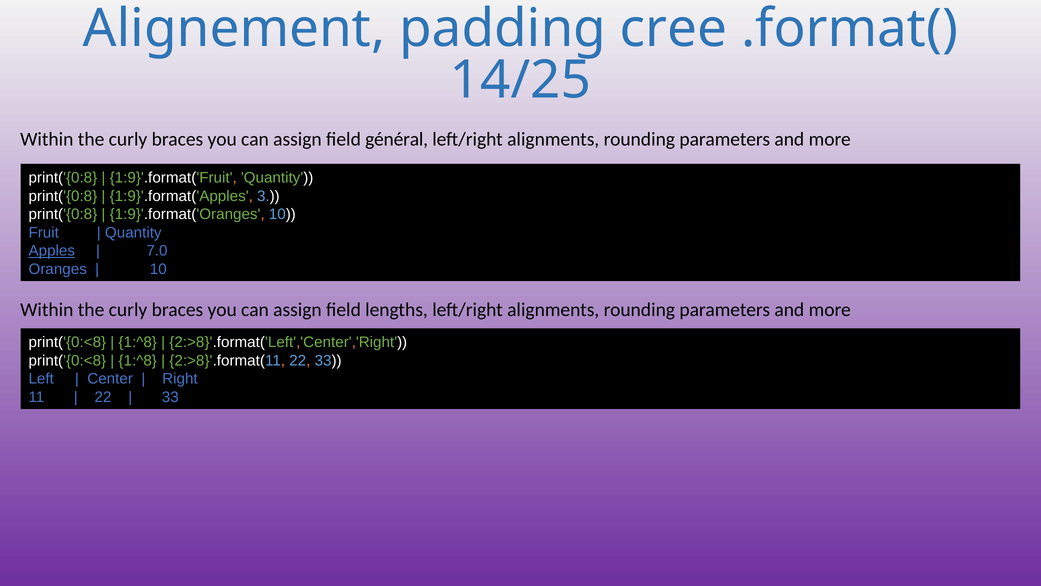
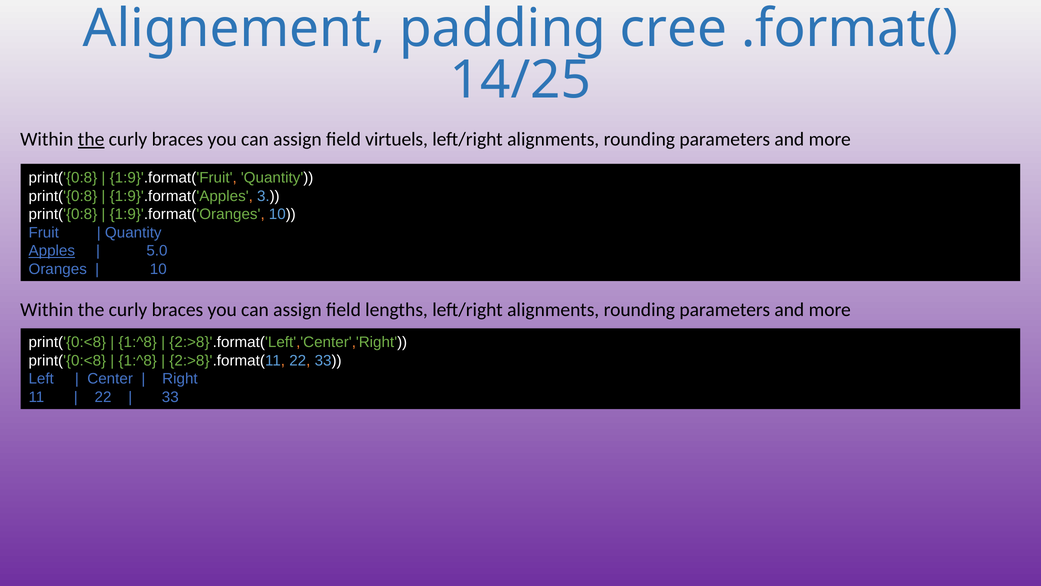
the underline: none -> present (91, 139)
général: général -> virtuels (397, 139)
7.0: 7.0 -> 5.0 (157, 251)
